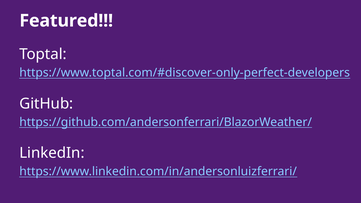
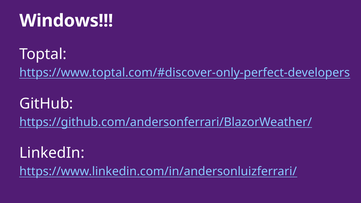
Featured: Featured -> Windows (66, 21)
